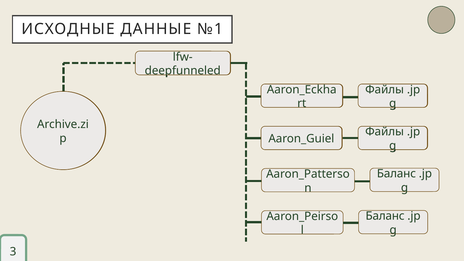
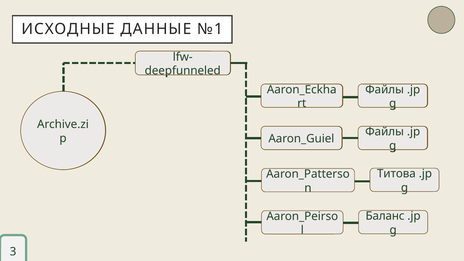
Баланс: Баланс -> Титова (396, 174)
